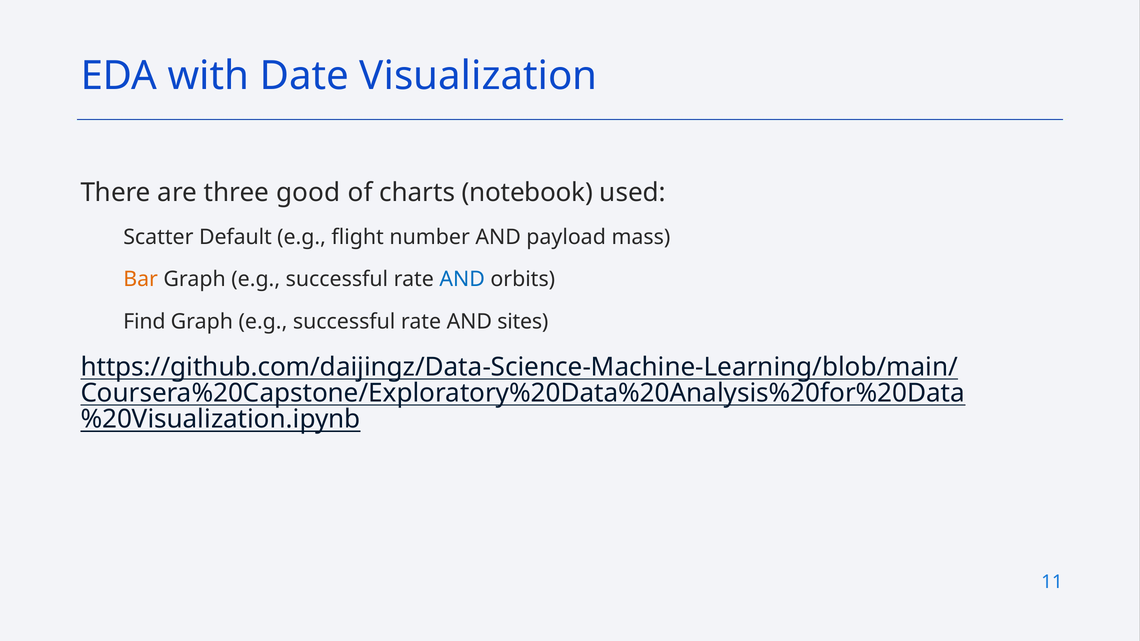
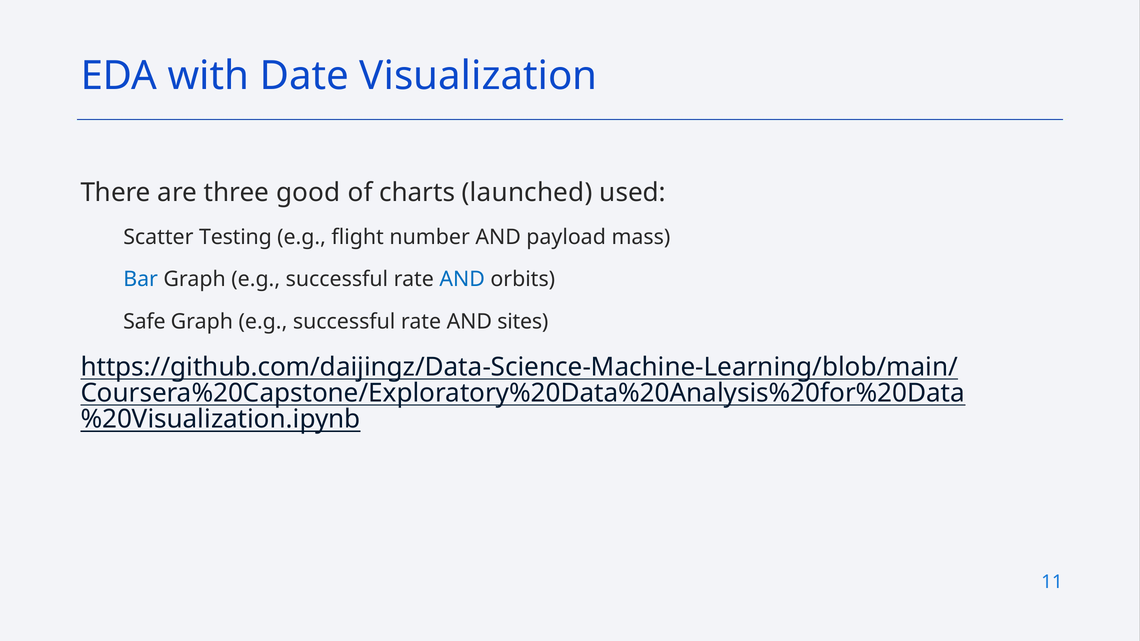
notebook: notebook -> launched (527, 192)
Default: Default -> Testing (235, 237)
Bar colour: orange -> blue (141, 280)
Find: Find -> Safe (144, 322)
